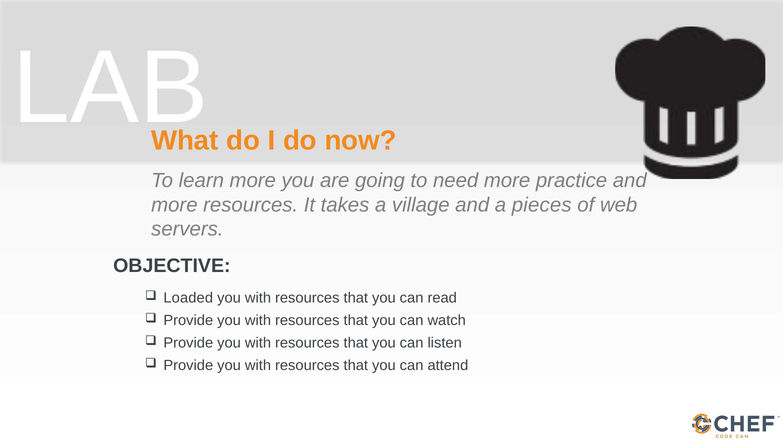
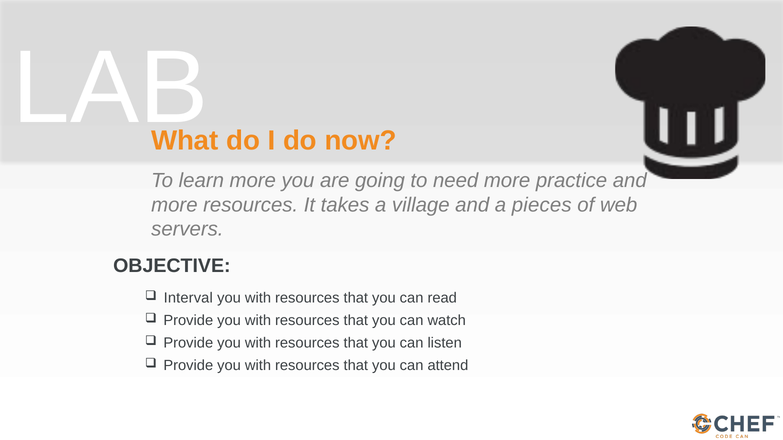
Loaded: Loaded -> Interval (188, 298)
